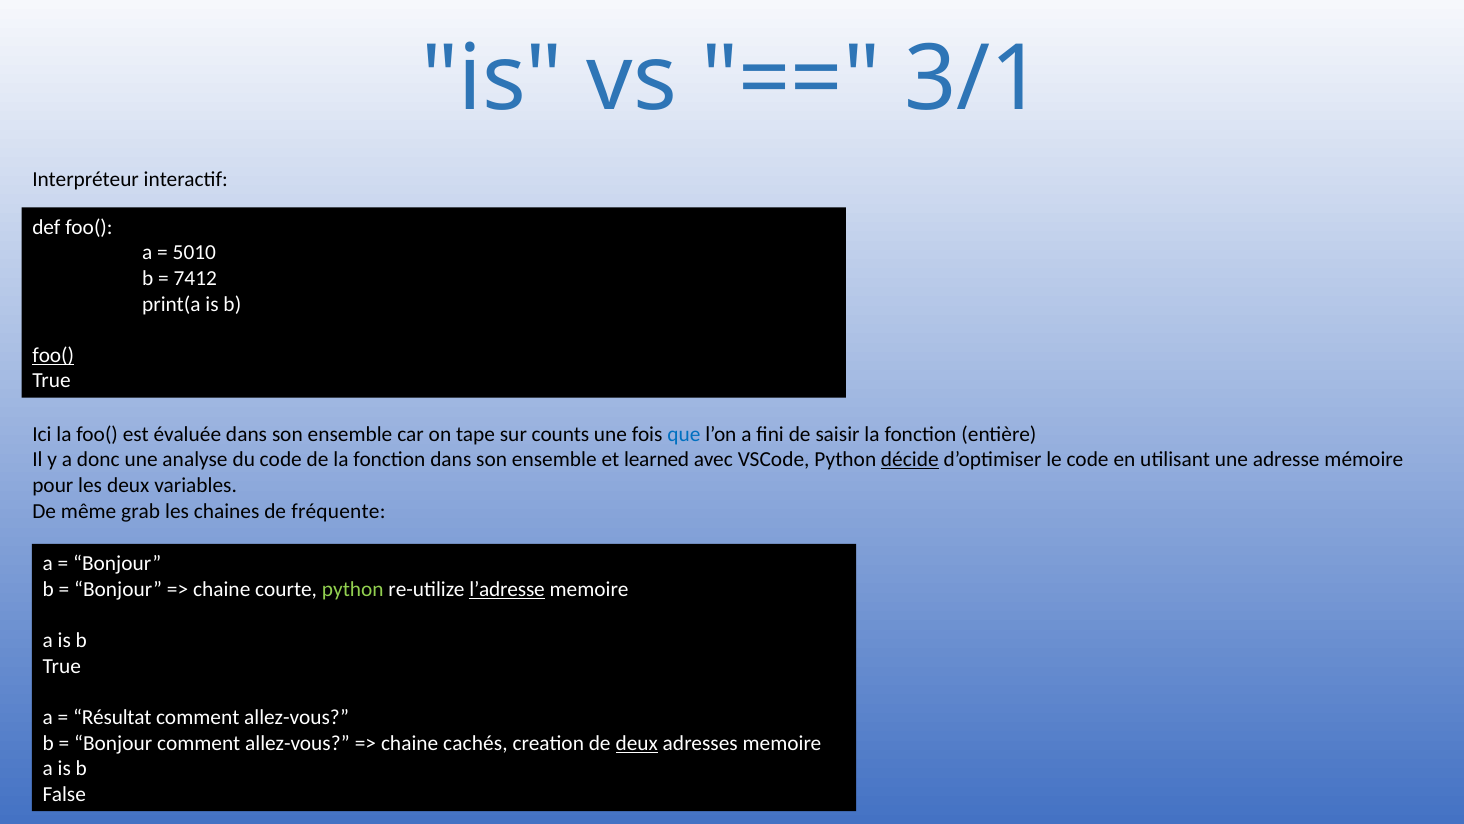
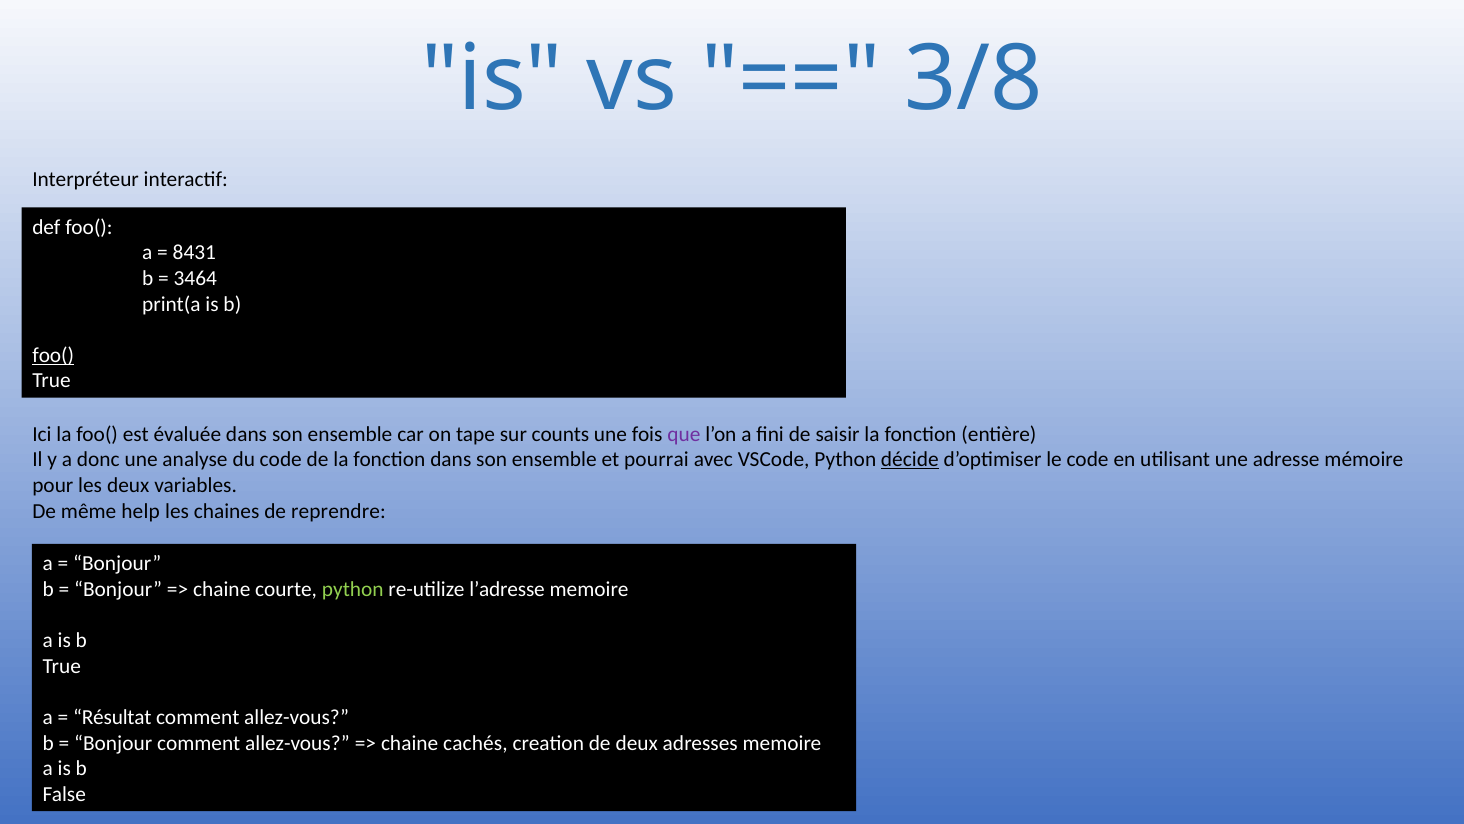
3/1: 3/1 -> 3/8 (974, 79)
5010: 5010 -> 8431 (194, 252)
7412: 7412 -> 3464 (195, 278)
que colour: blue -> purple (684, 434)
learned: learned -> pourrai (656, 459)
grab: grab -> help (141, 511)
fréquente: fréquente -> reprendre (338, 511)
l’adresse underline: present -> none (507, 589)
deux underline: present -> none (637, 743)
